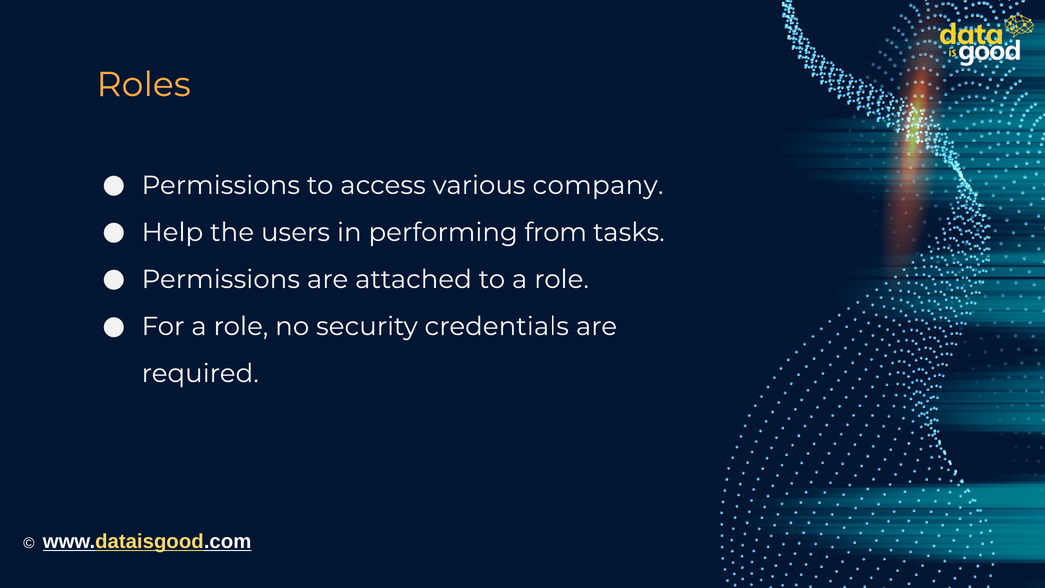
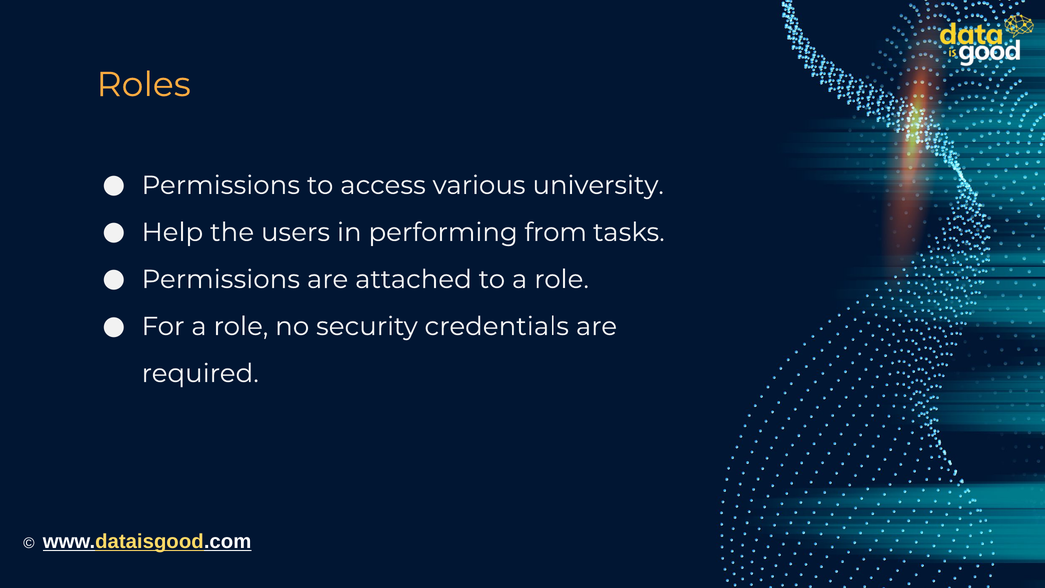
company: company -> university (598, 185)
